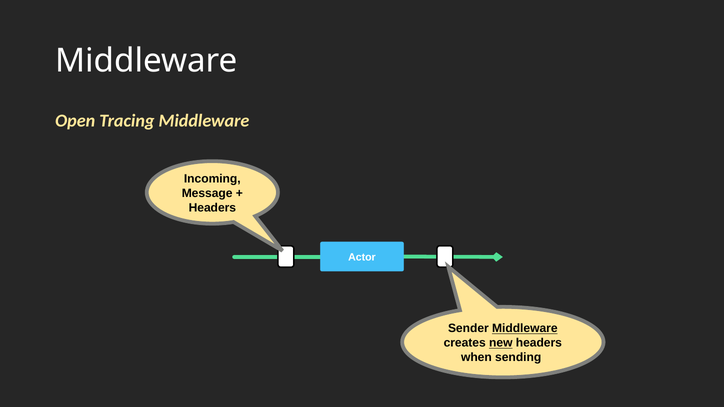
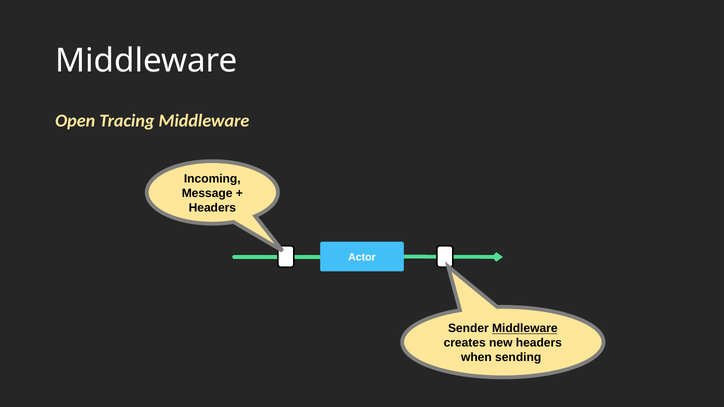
new underline: present -> none (501, 343)
